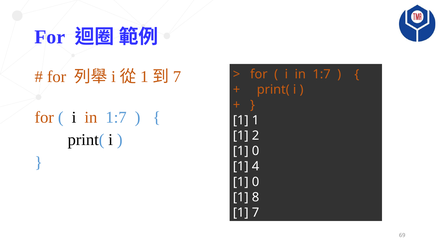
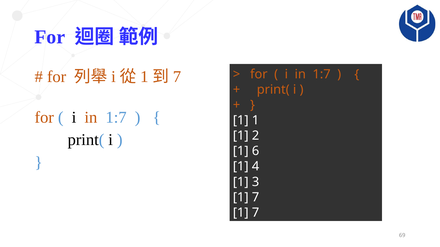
0: 0 -> 6 (256, 151)
0: 0 -> 3 (256, 182)
8: 8 -> 7 (256, 198)
